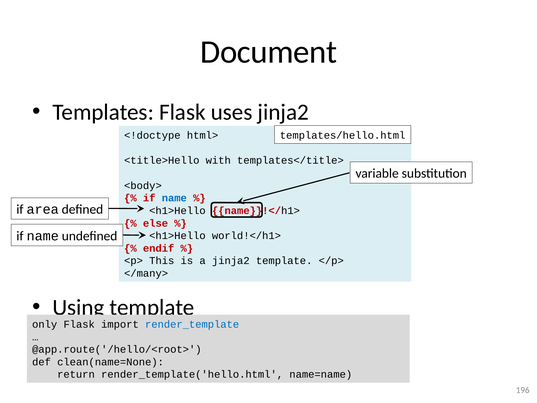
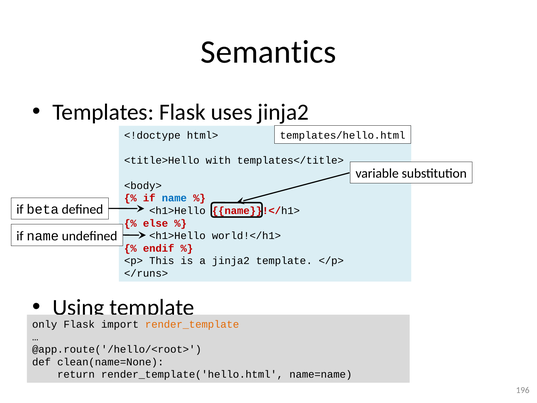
Document: Document -> Semantics (268, 52)
area: area -> beta (43, 209)
</many>: </many> -> </runs> (146, 273)
render_template colour: blue -> orange (192, 324)
